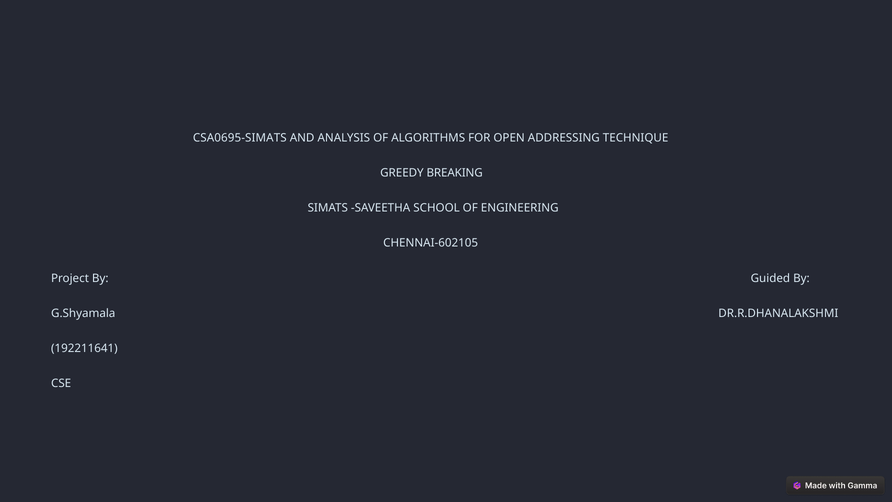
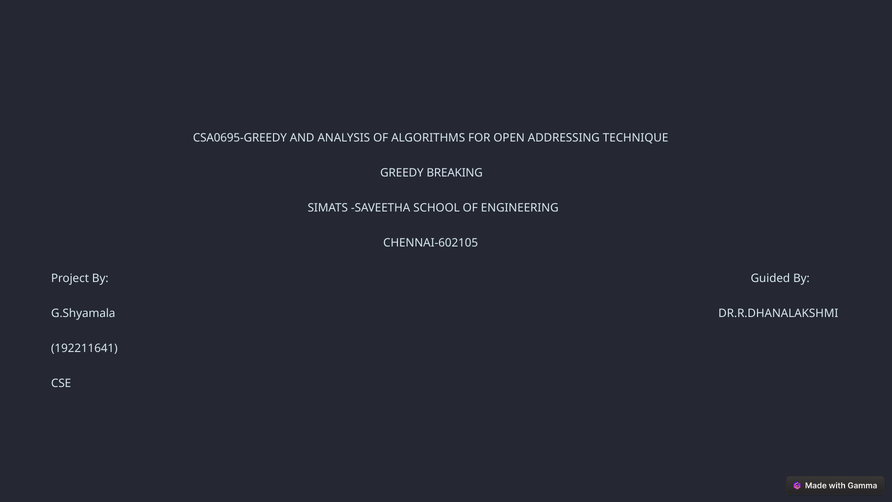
CSA0695-SIMATS: CSA0695-SIMATS -> CSA0695-GREEDY (240, 138)
